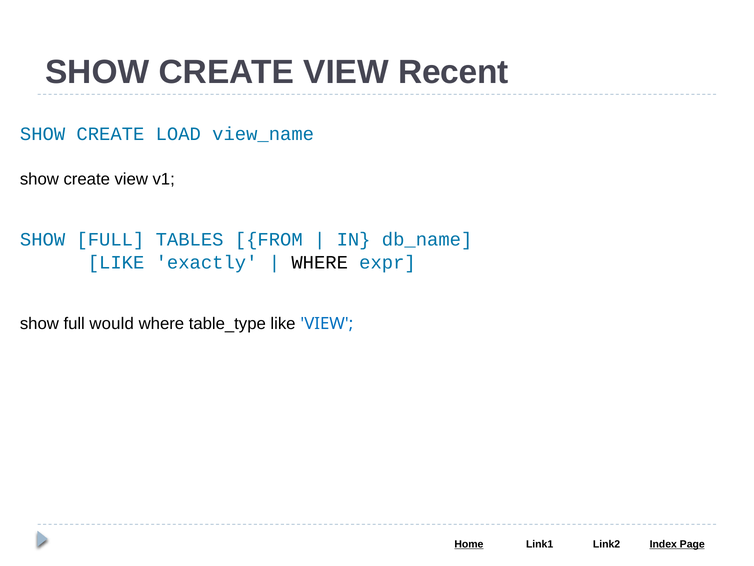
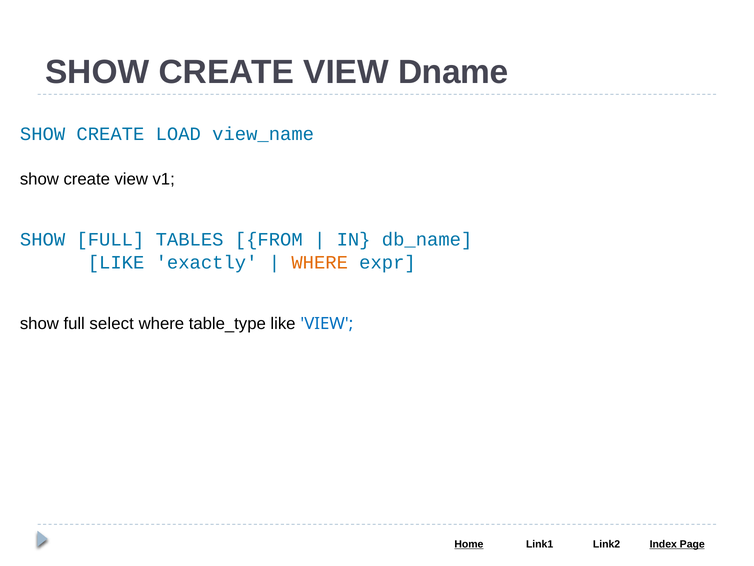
Recent: Recent -> Dname (453, 72)
WHERE colour: black -> orange (320, 262)
would: would -> select (112, 324)
